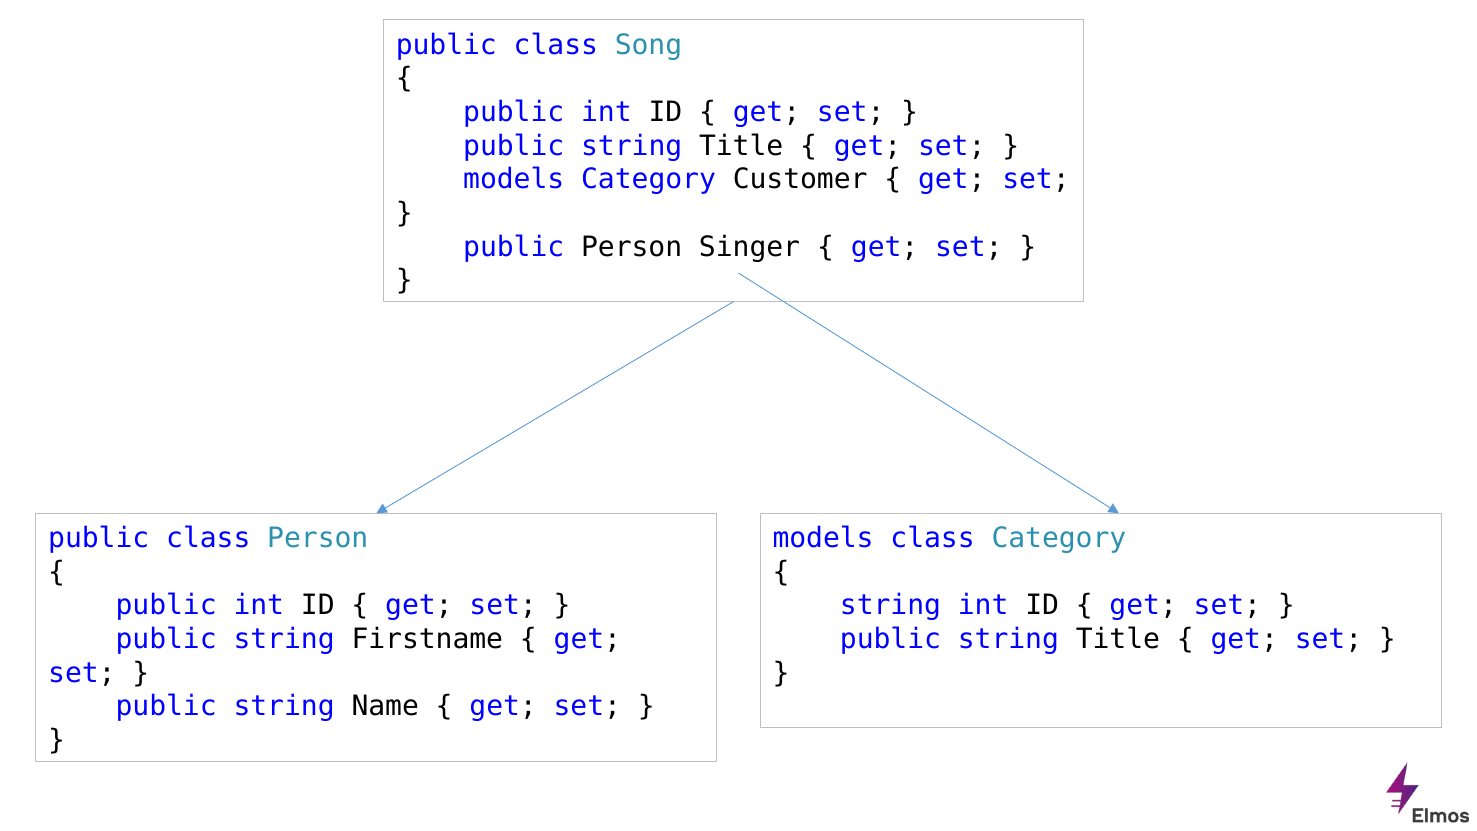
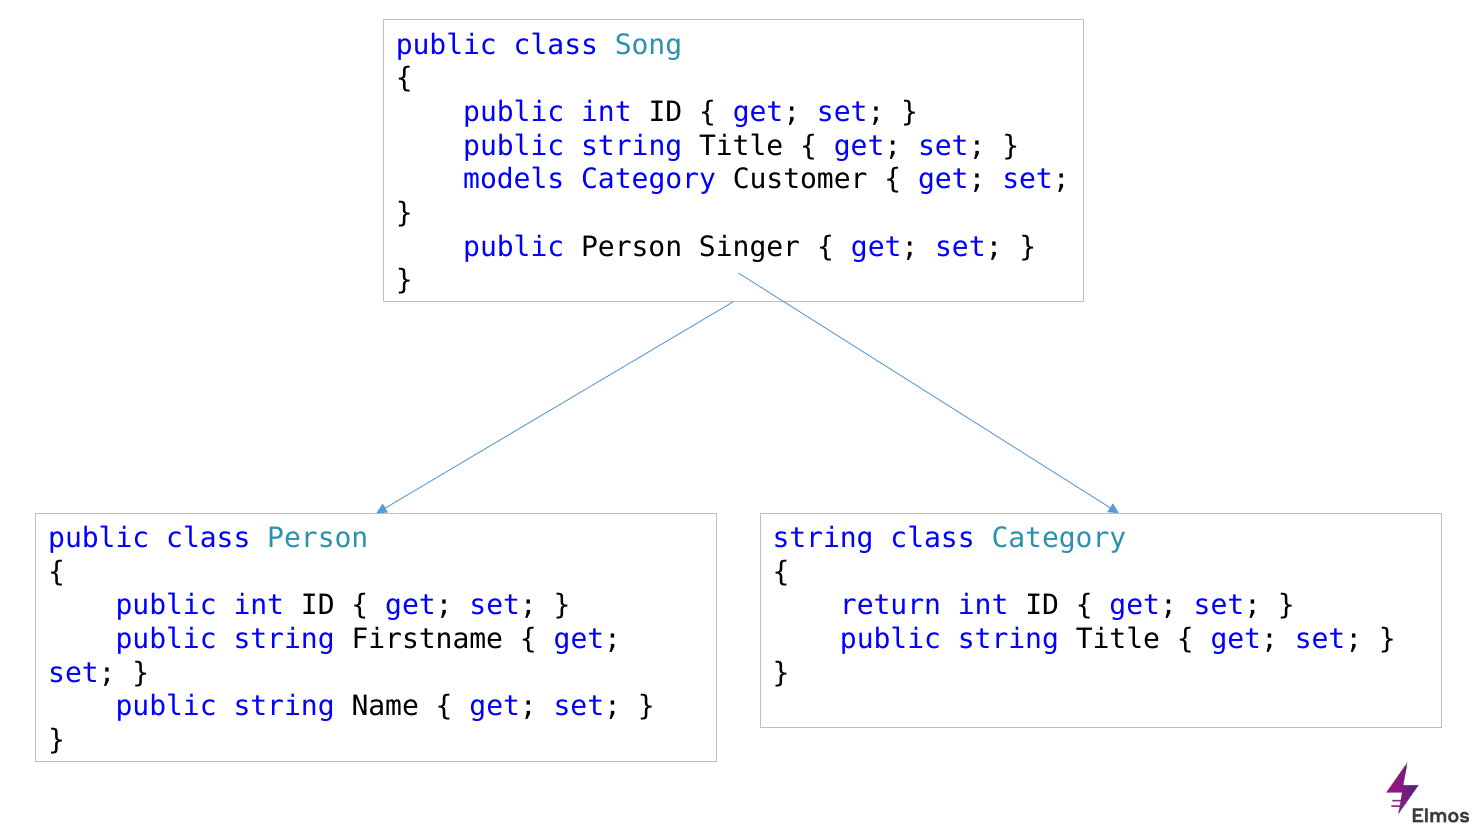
models: models -> string (823, 539)
string: string -> return (890, 606)
